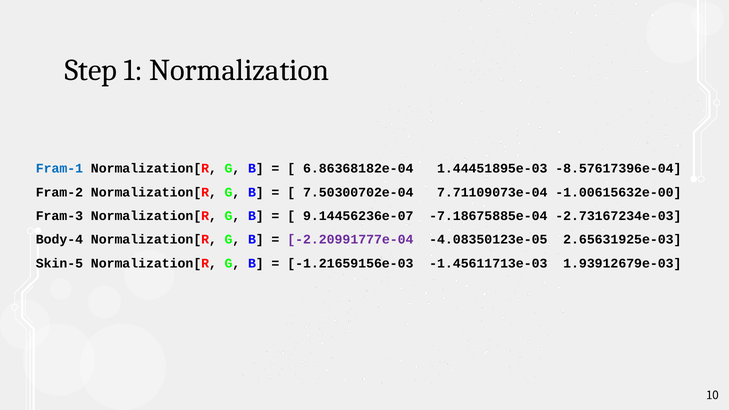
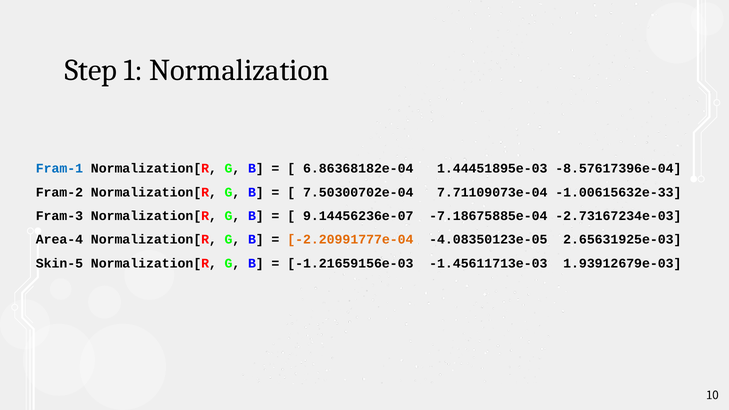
-1.00615632e-00: -1.00615632e-00 -> -1.00615632e-33 (618, 192)
Body-4: Body-4 -> Area-4 (59, 240)
-2.20991777e-04 colour: purple -> orange (350, 240)
